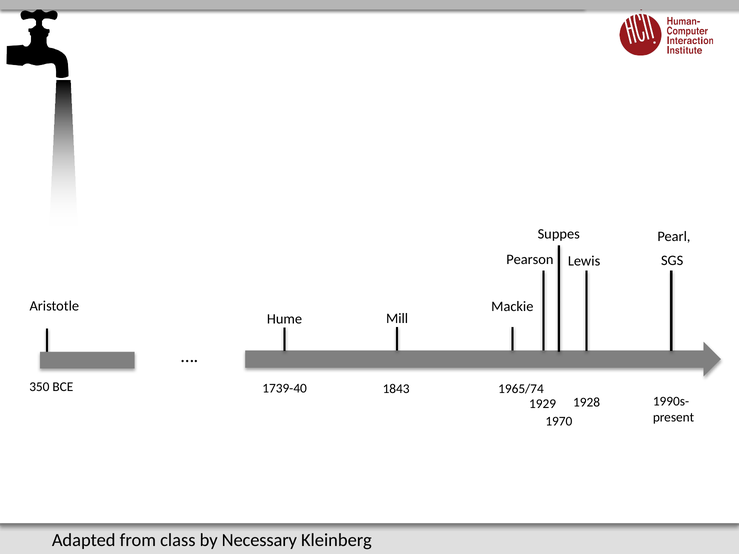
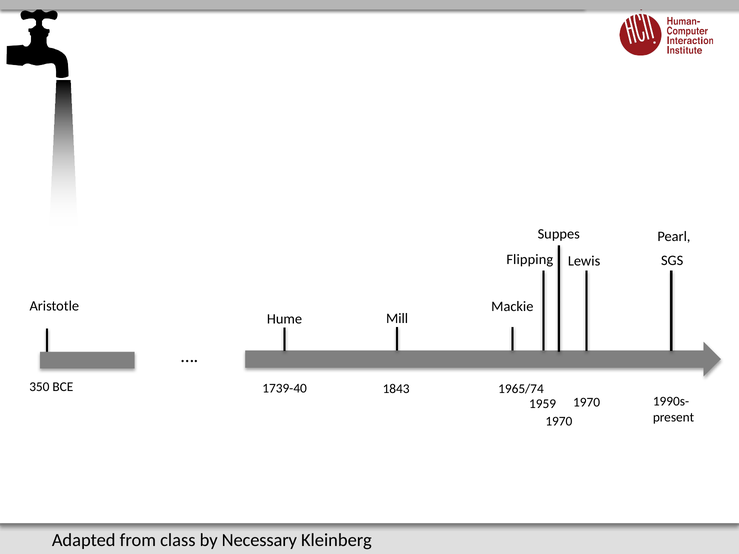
Pearson: Pearson -> Flipping (530, 260)
1928: 1928 -> 1970 (587, 403)
1929: 1929 -> 1959 (543, 404)
